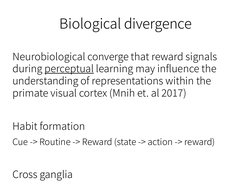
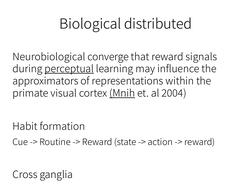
divergence: divergence -> distributed (158, 24)
understanding: understanding -> approximators (45, 81)
Mnih underline: none -> present (122, 93)
2017: 2017 -> 2004 (174, 93)
